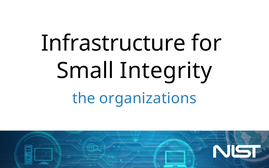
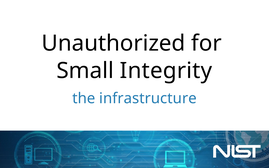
Infrastructure: Infrastructure -> Unauthorized (113, 43)
organizations: organizations -> infrastructure (148, 98)
